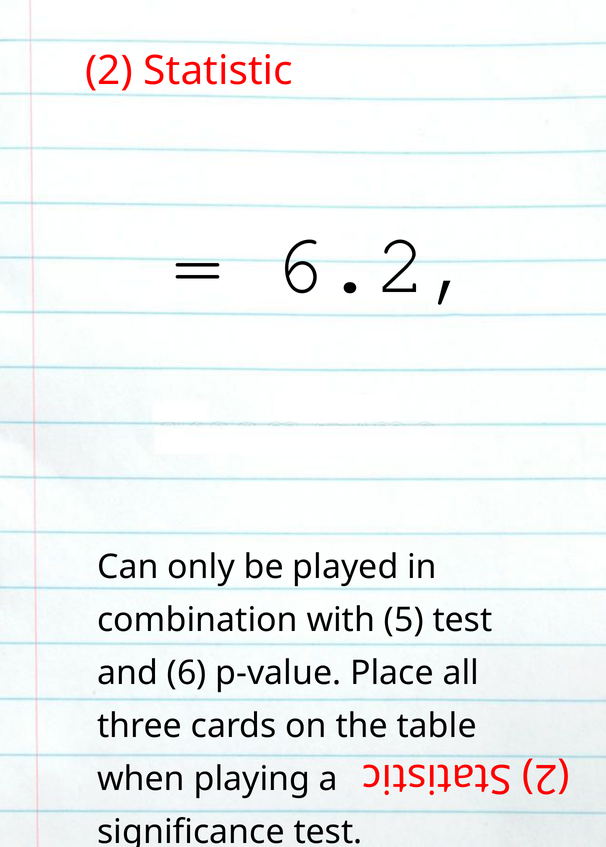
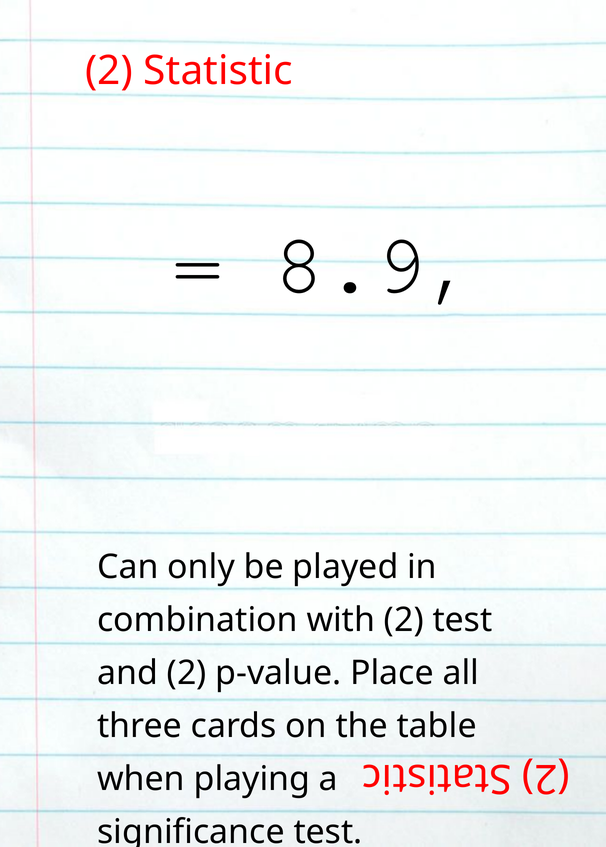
6.2: 6.2 -> 8.9 (376, 264)
with 5: 5 -> 2 (404, 619)
and 6: 6 -> 2 (187, 672)
